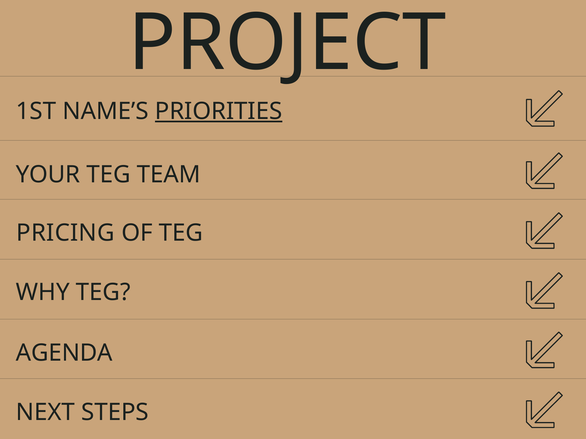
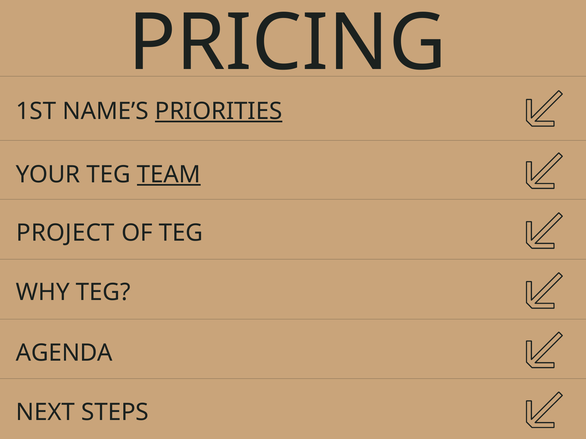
PROJECT: PROJECT -> PRICING (287, 43)
TEAM underline: none -> present (169, 175)
PRICING: PRICING -> PROJECT (65, 233)
